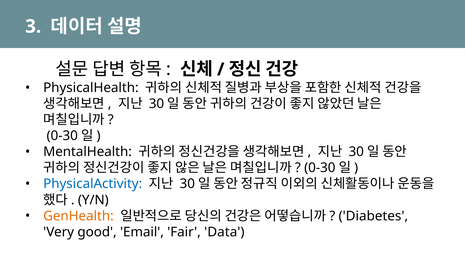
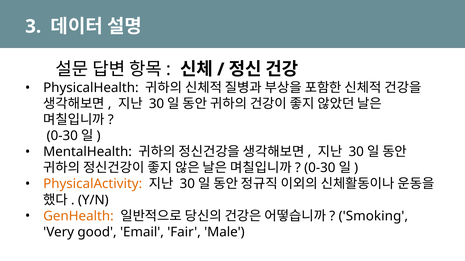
PhysicalActivity colour: blue -> orange (93, 184)
Diabetes: Diabetes -> Smoking (373, 216)
Data: Data -> Male (224, 232)
